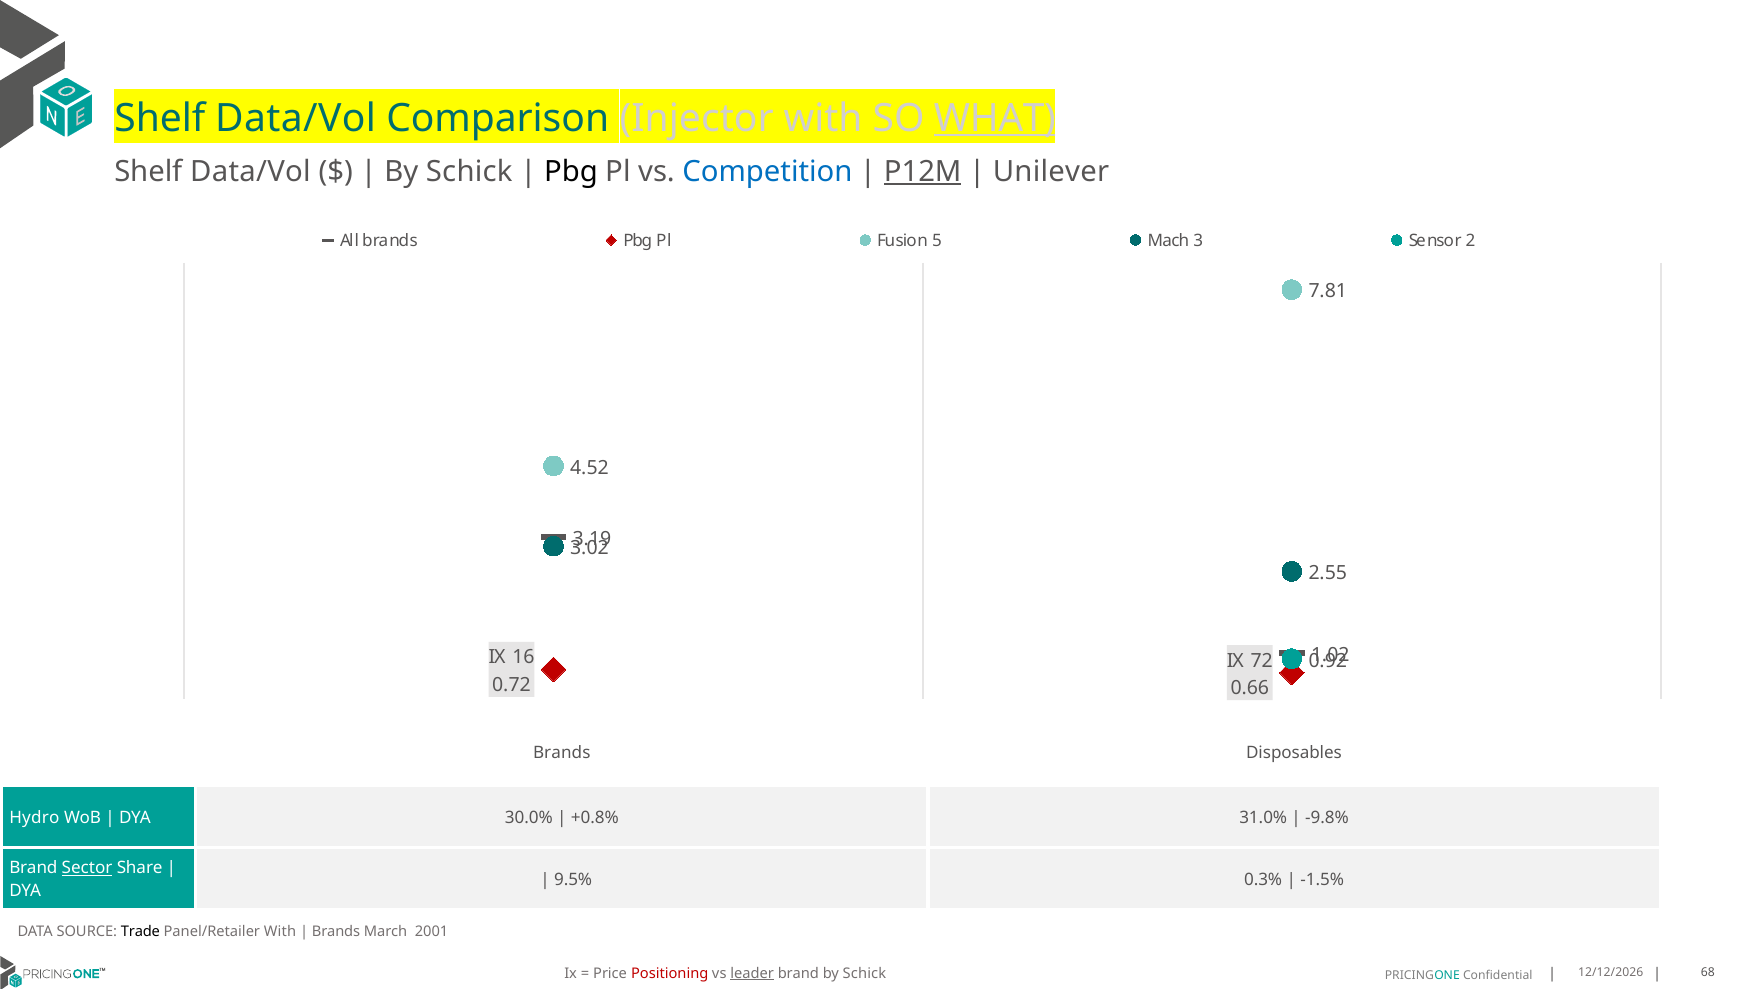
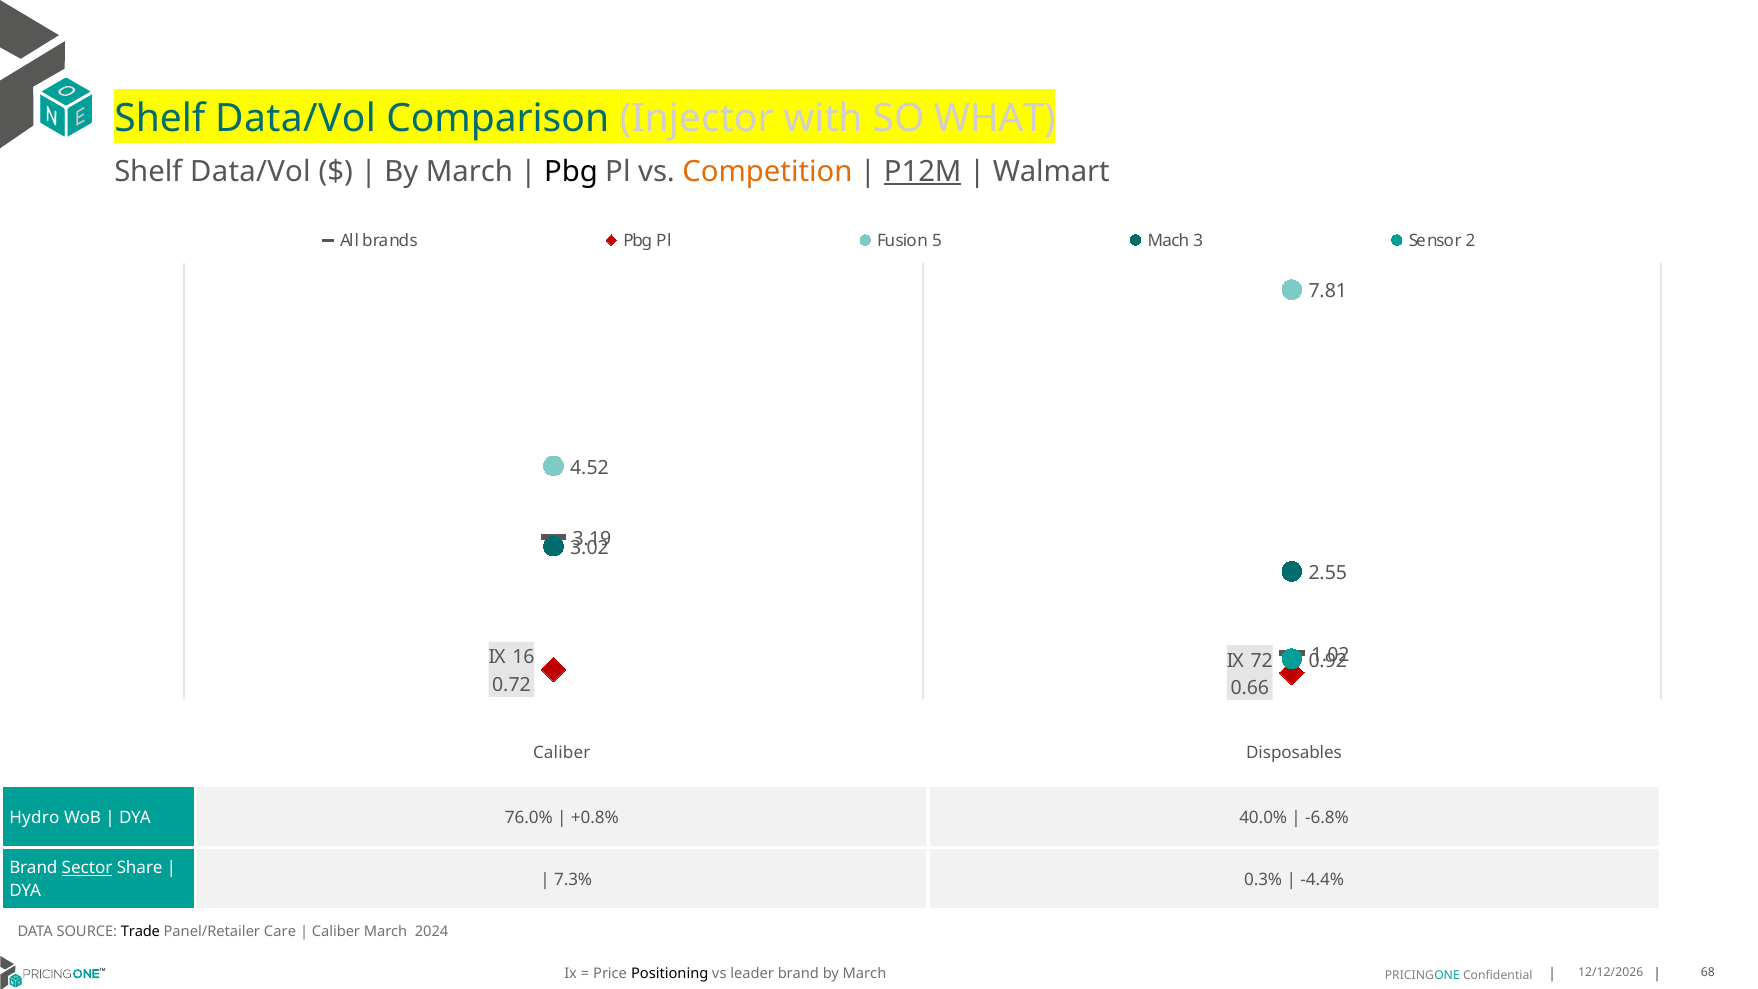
WHAT underline: present -> none (995, 118)
Schick: Schick -> March (469, 171)
Competition colour: blue -> orange (767, 171)
Unilever: Unilever -> Walmart (1051, 171)
Brands: Brands -> Caliber (562, 753)
30.0%: 30.0% -> 76.0% (529, 817)
31.0%: 31.0% -> 40.0% (1263, 817)
-9.8%: -9.8% -> -6.8% (1327, 817)
9.5%: 9.5% -> 7.3% (573, 880)
-1.5%: -1.5% -> -4.4% (1322, 880)
Panel/Retailer With: With -> Care (280, 931)
Brands: Brands -> Caliber (336, 931)
2001: 2001 -> 2024 (432, 931)
Positioning colour: red -> black (670, 973)
leader underline: present -> none (752, 973)
brand by Schick: Schick -> March (865, 973)
